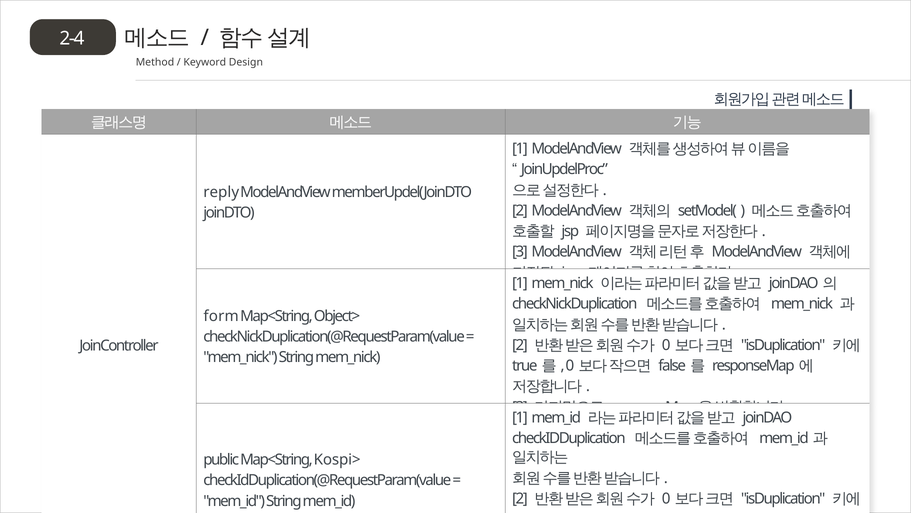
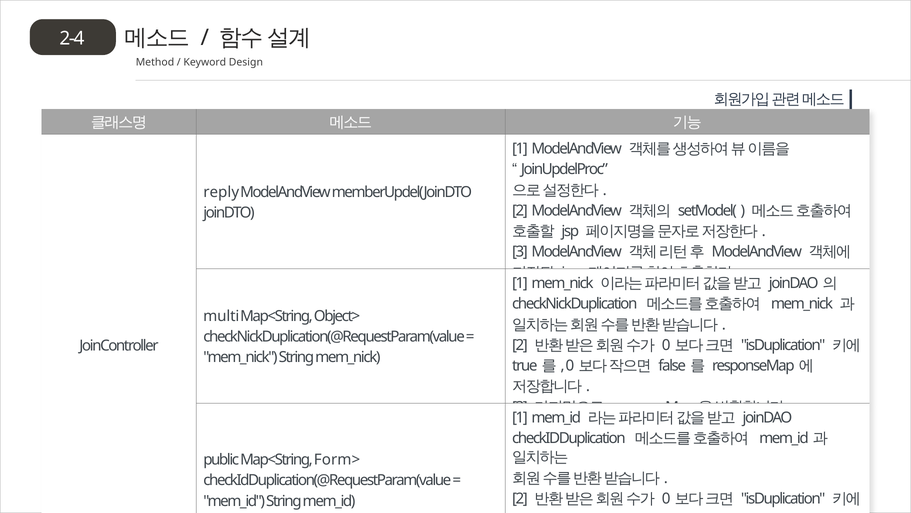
form: form -> multi (221, 316)
Kospi>: Kospi> -> Form> (337, 459)
